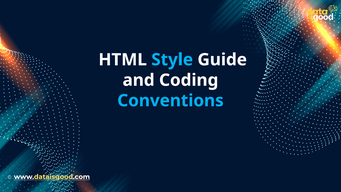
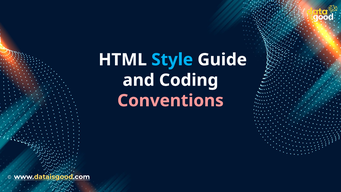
Conventions colour: light blue -> pink (170, 101)
